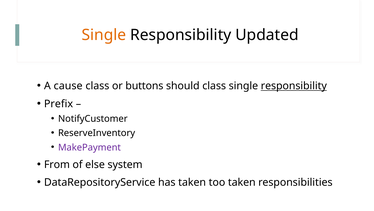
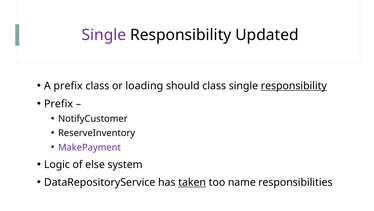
Single colour: orange -> purple (104, 35)
A cause: cause -> prefix (68, 86)
buttons: buttons -> loading (144, 86)
From: From -> Logic (57, 164)
taken underline: none -> present (192, 182)
too taken: taken -> name (242, 182)
